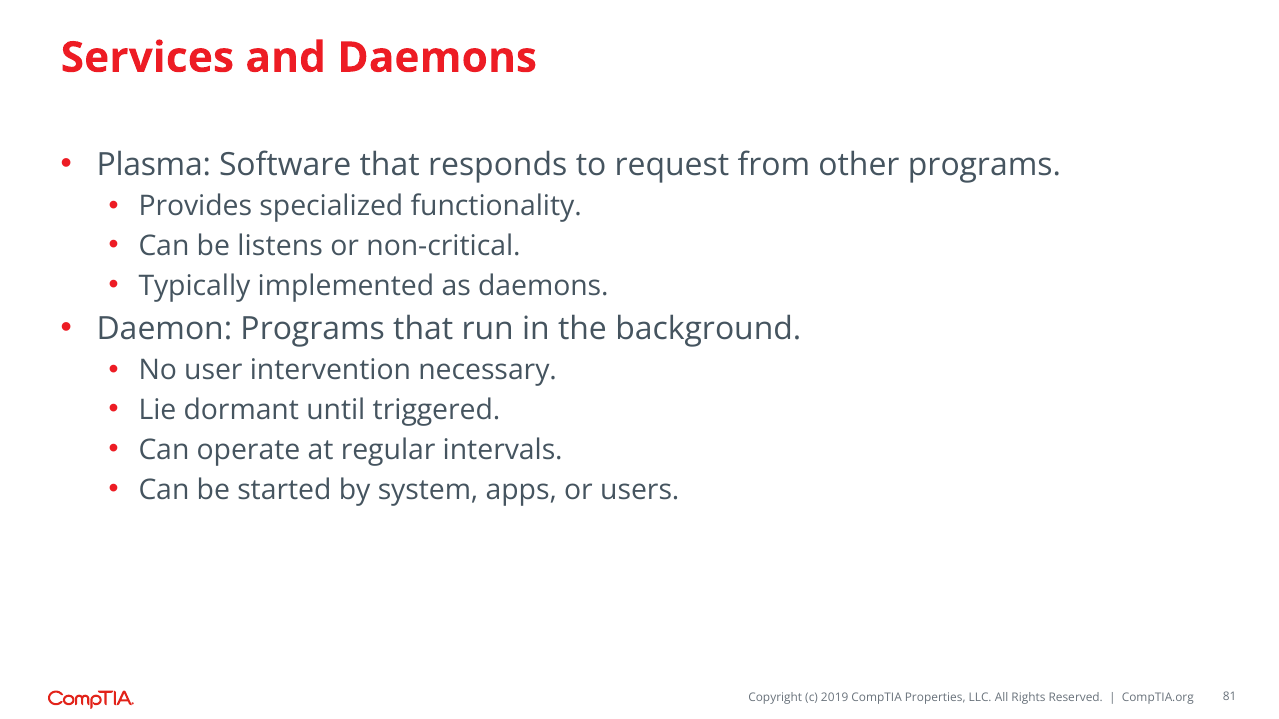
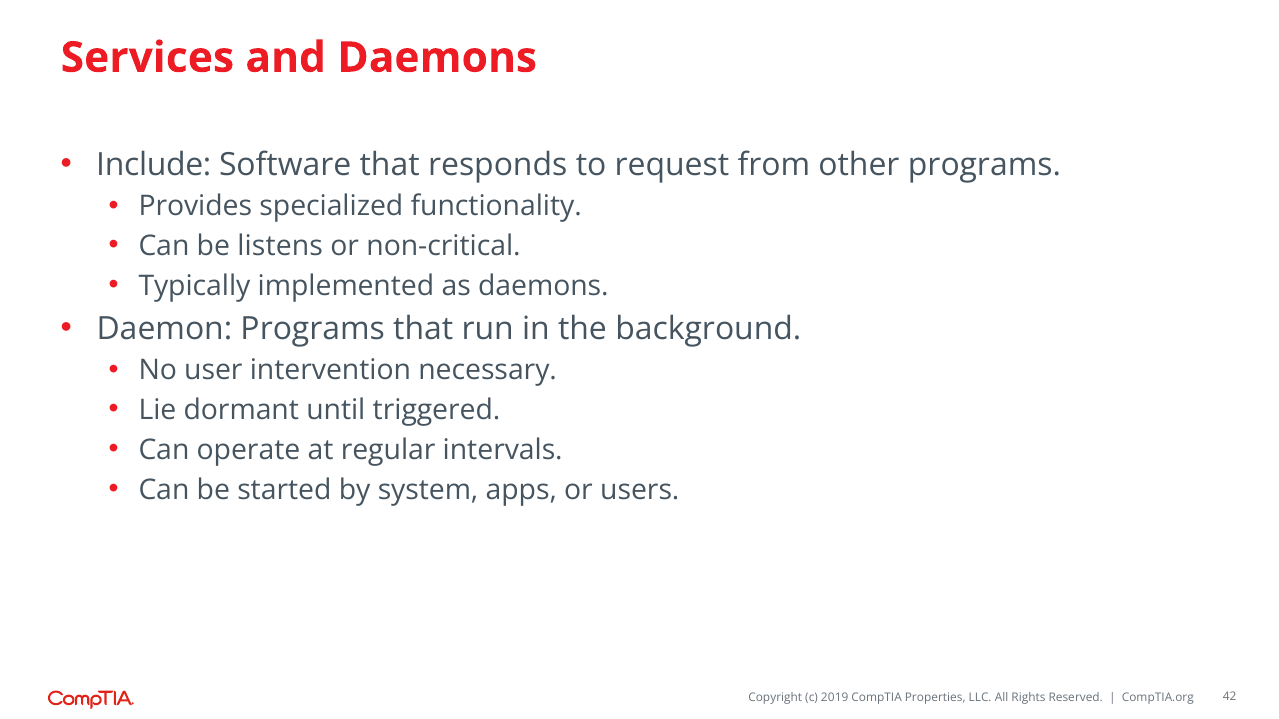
Plasma: Plasma -> Include (154, 165)
81: 81 -> 42 (1230, 697)
